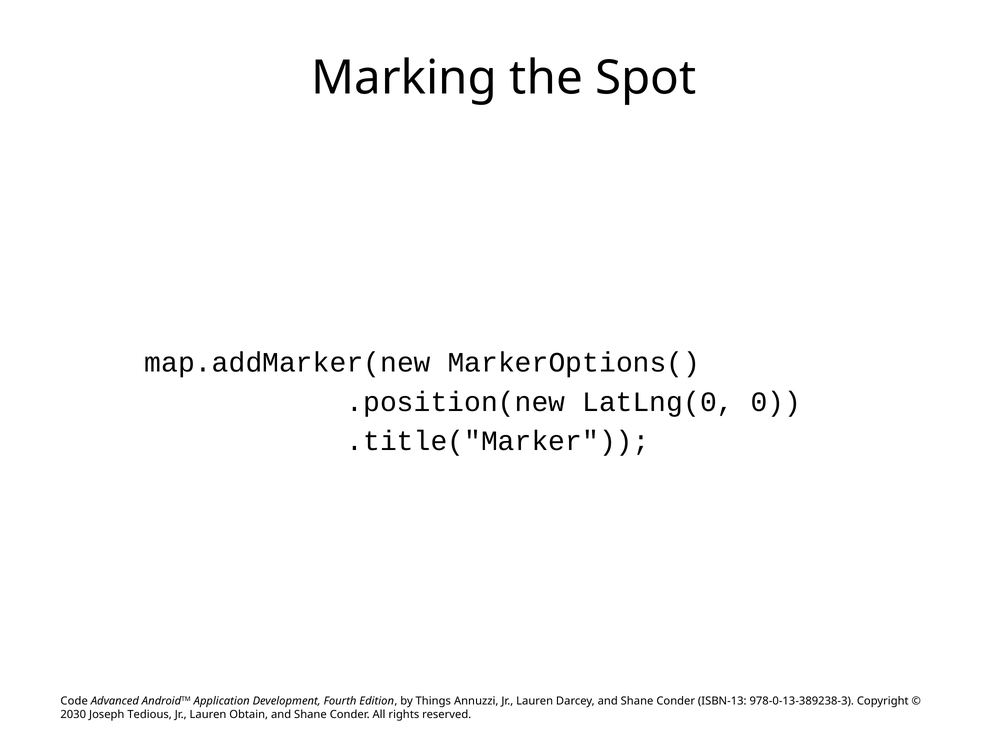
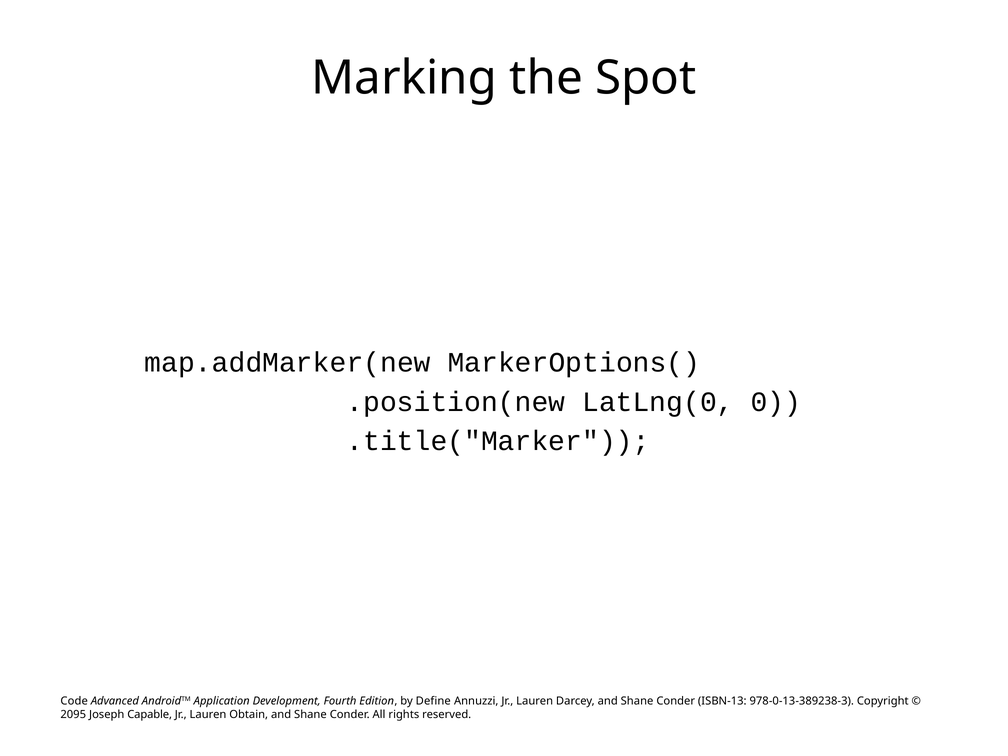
Things: Things -> Define (433, 701)
2030: 2030 -> 2095 (73, 714)
Tedious: Tedious -> Capable (150, 714)
